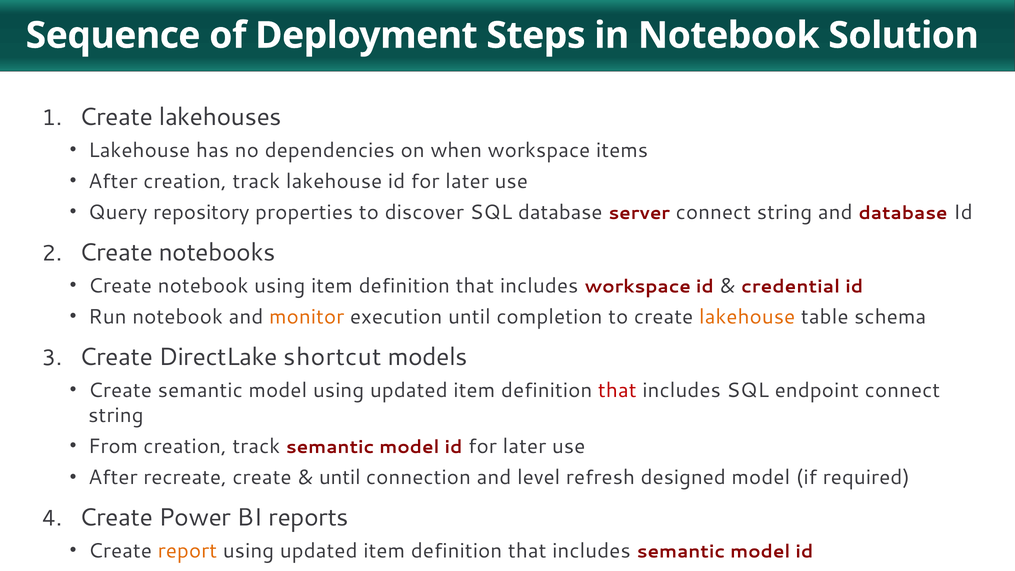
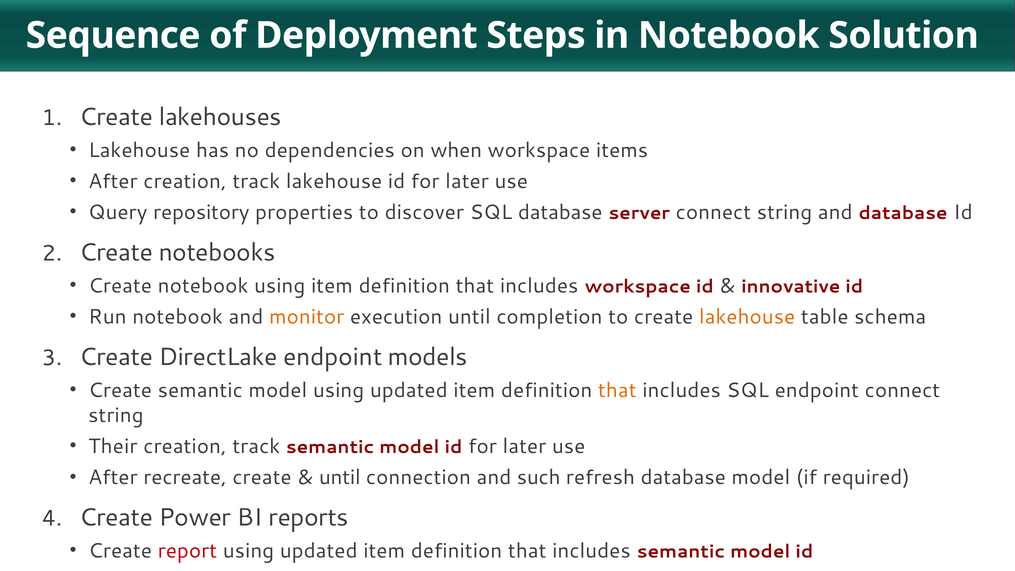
credential: credential -> innovative (791, 286)
DirectLake shortcut: shortcut -> endpoint (333, 357)
that colour: red -> orange (617, 390)
From: From -> Their (113, 446)
level: level -> such (539, 477)
refresh designed: designed -> database (683, 477)
report colour: orange -> red (187, 551)
